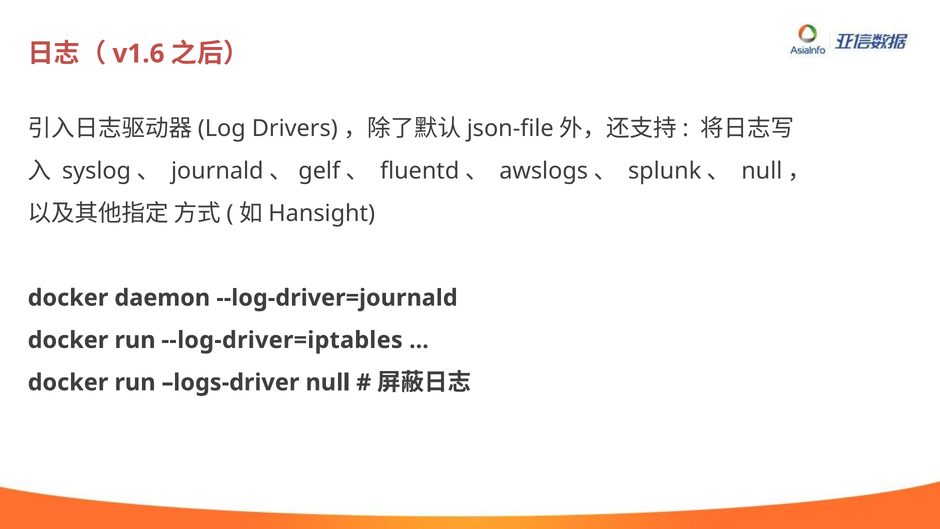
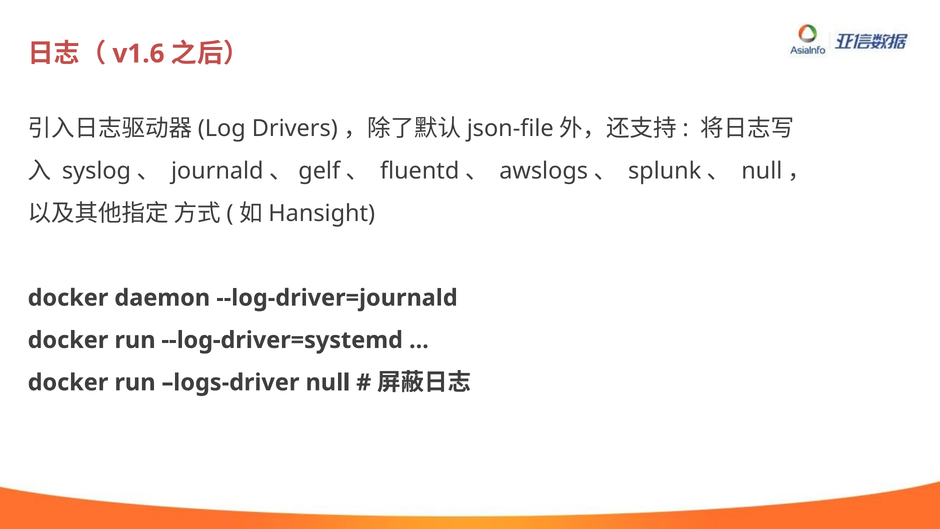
--log-driver=iptables: --log-driver=iptables -> --log-driver=systemd (282, 340)
